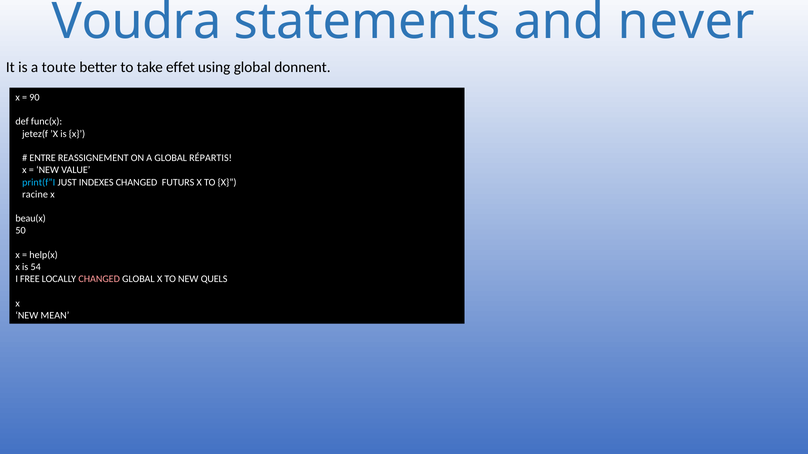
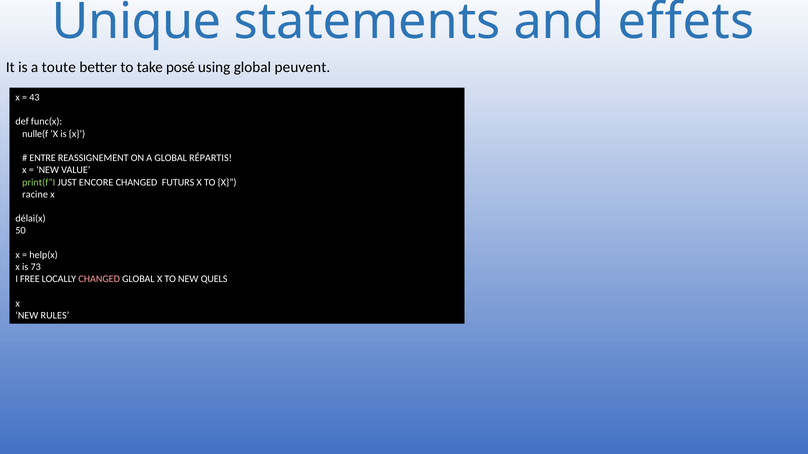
Voudra: Voudra -> Unique (137, 22)
never: never -> effets (686, 22)
effet: effet -> posé (180, 67)
donnent: donnent -> peuvent (302, 67)
90: 90 -> 43 (34, 98)
jetez(f: jetez(f -> nulle(f (35, 134)
print(f”I colour: light blue -> light green (39, 182)
INDEXES: INDEXES -> ENCORE (96, 182)
beau(x: beau(x -> délai(x (31, 219)
54: 54 -> 73 (36, 267)
MEAN: MEAN -> RULES (55, 316)
